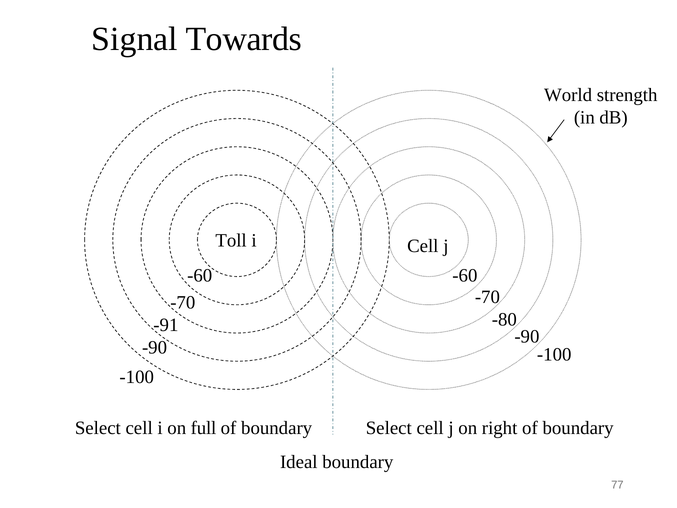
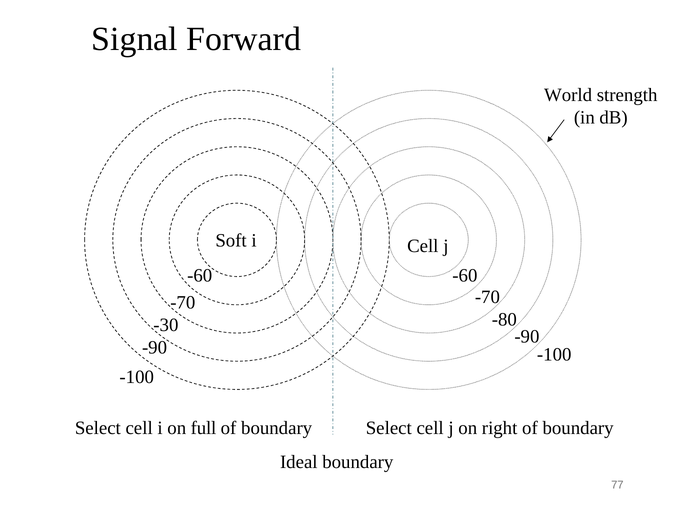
Towards: Towards -> Forward (244, 39)
Toll: Toll -> Soft (231, 240)
-91: -91 -> -30 (166, 325)
